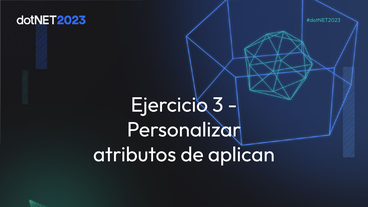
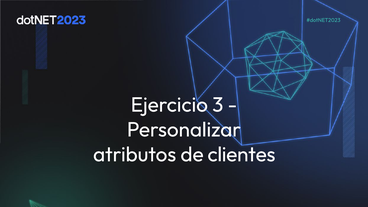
aplican: aplican -> clientes (241, 154)
